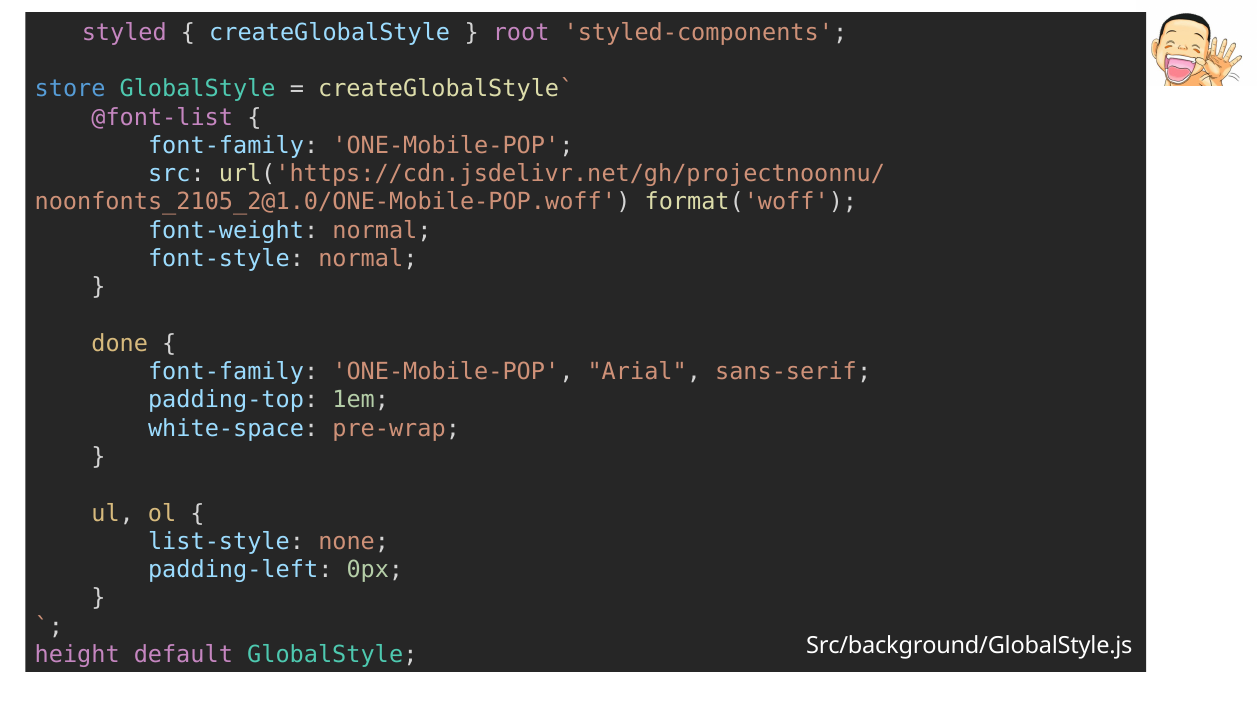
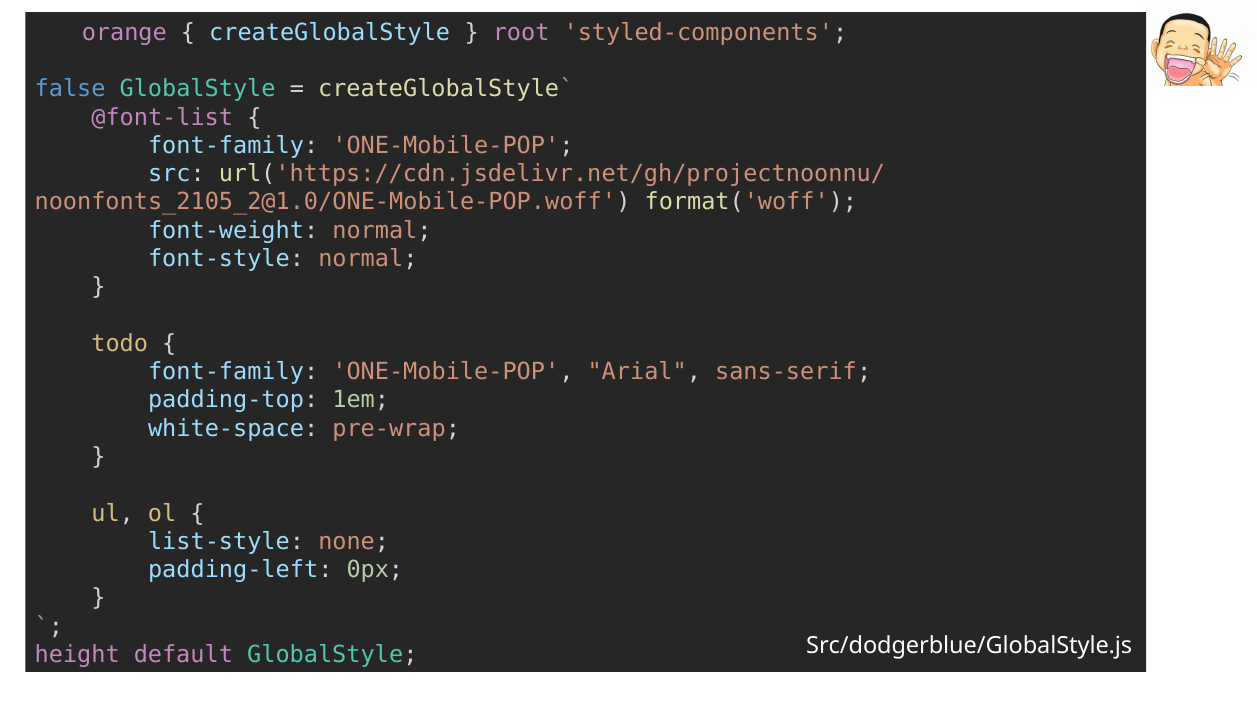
styled: styled -> orange (124, 33)
store: store -> false (70, 89)
done: done -> todo (120, 344)
Src/background/GlobalStyle.js: Src/background/GlobalStyle.js -> Src/dodgerblue/GlobalStyle.js (969, 646)
